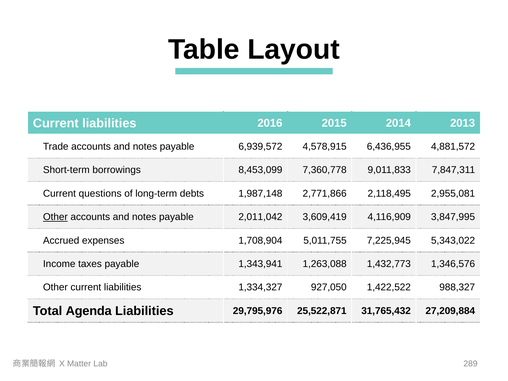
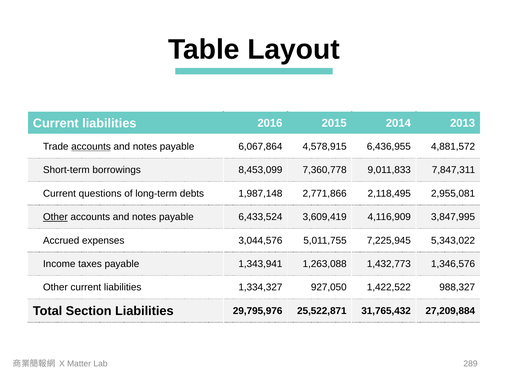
accounts underline: none -> present (91, 147)
6,939,572: 6,939,572 -> 6,067,864 (260, 147)
2,011,042: 2,011,042 -> 6,433,524 (260, 217)
1,708,904: 1,708,904 -> 3,044,576 (260, 240)
Agenda: Agenda -> Section (89, 311)
